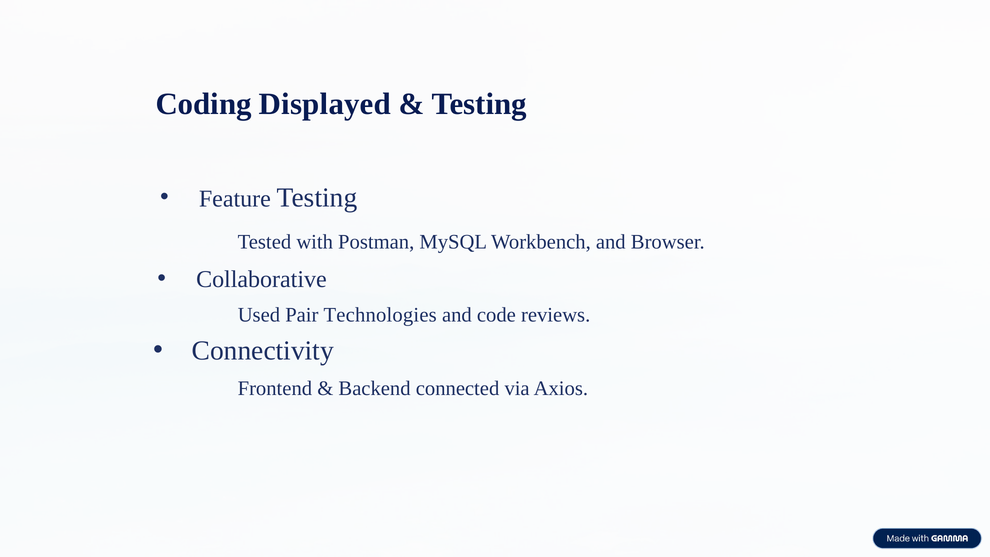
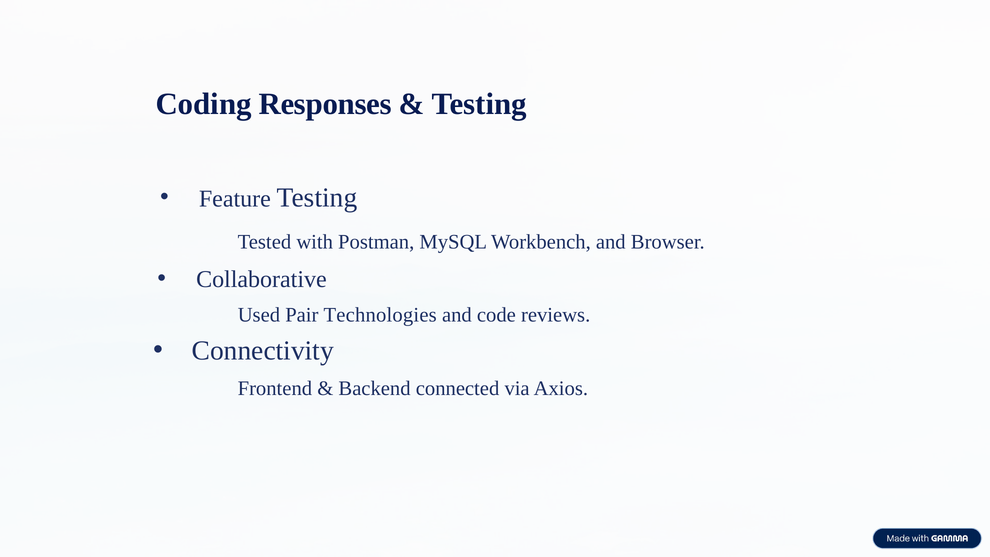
Displayed: Displayed -> Responses (325, 104)
